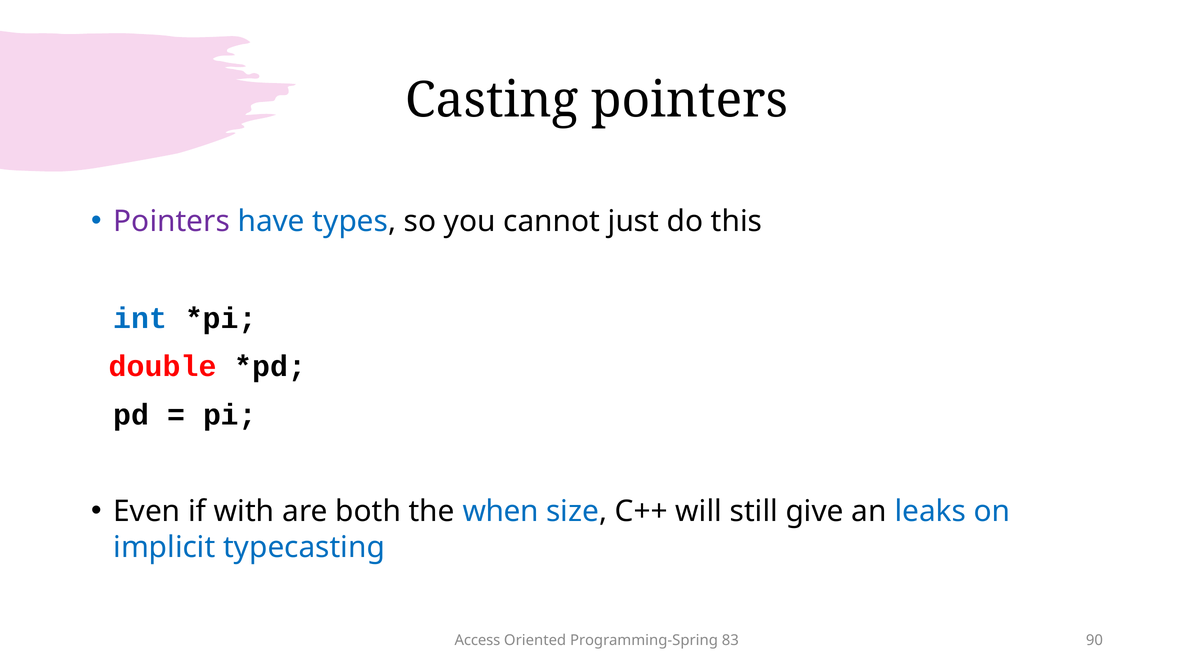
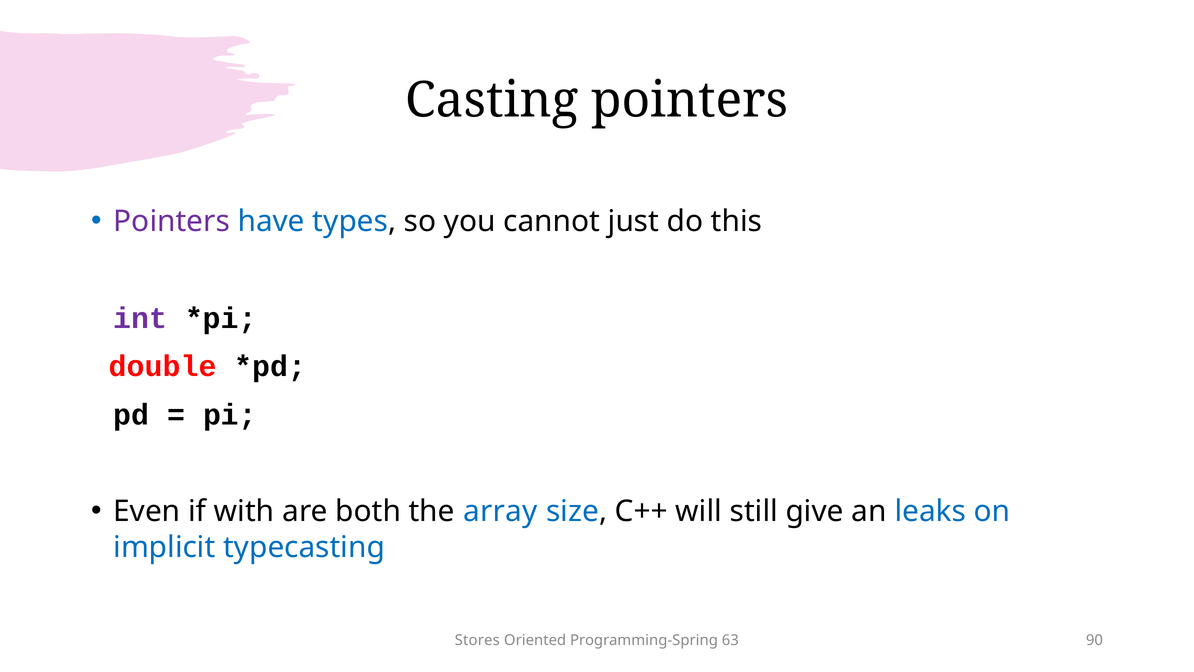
int colour: blue -> purple (140, 318)
when: when -> array (500, 511)
Access: Access -> Stores (477, 640)
83: 83 -> 63 (730, 640)
